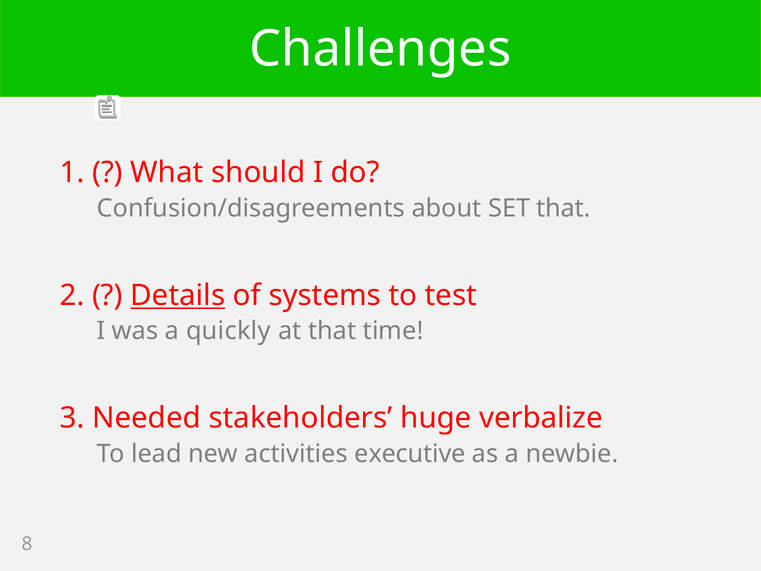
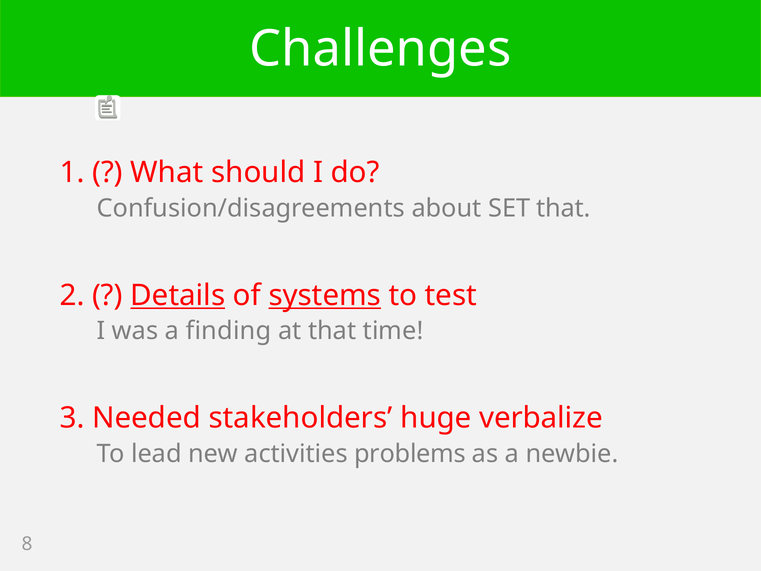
systems underline: none -> present (325, 295)
quickly: quickly -> finding (228, 331)
executive: executive -> problems (410, 454)
